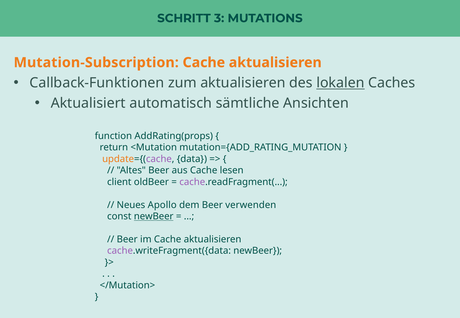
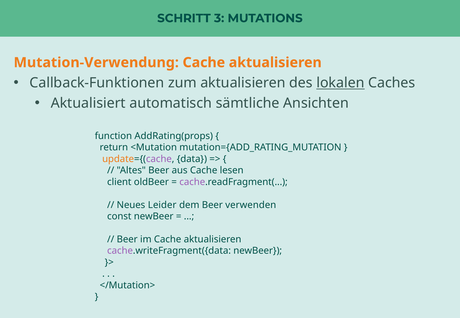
Mutation-Subscription: Mutation-Subscription -> Mutation-Verwendung (96, 63)
Apollo: Apollo -> Leider (162, 205)
newBeer underline: present -> none (154, 217)
